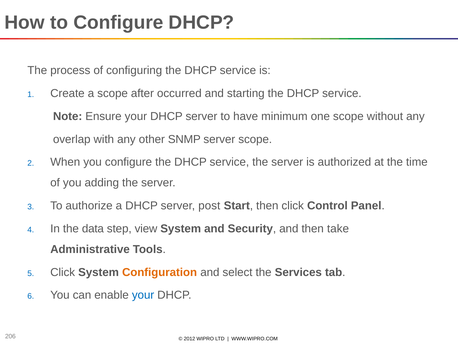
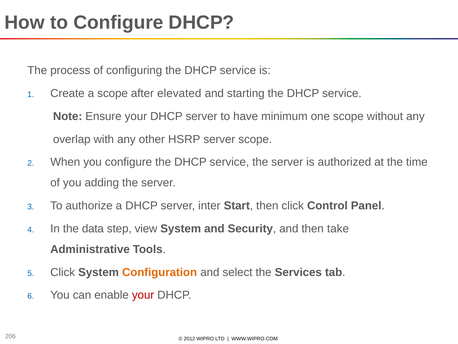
occurred: occurred -> elevated (179, 93)
SNMP: SNMP -> HSRP (184, 139)
post: post -> inter (209, 205)
your colour: blue -> red (143, 295)
